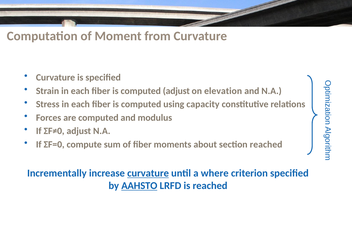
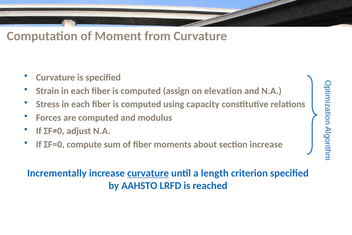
computed adjust: adjust -> assign (176, 91)
section reached: reached -> increase (266, 144)
where: where -> length (215, 173)
AAHSTO underline: present -> none (139, 186)
